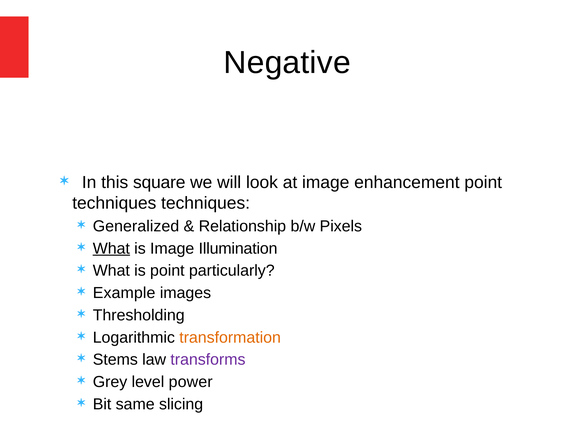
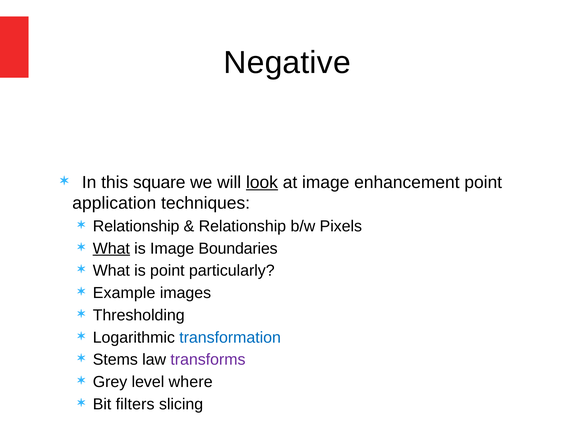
look underline: none -> present (262, 182)
techniques: techniques -> application (114, 203)
Generalized: Generalized -> Relationship (136, 226)
Illumination: Illumination -> Boundaries (238, 249)
transformation colour: orange -> blue (230, 338)
power: power -> where (191, 382)
same: same -> filters (135, 404)
